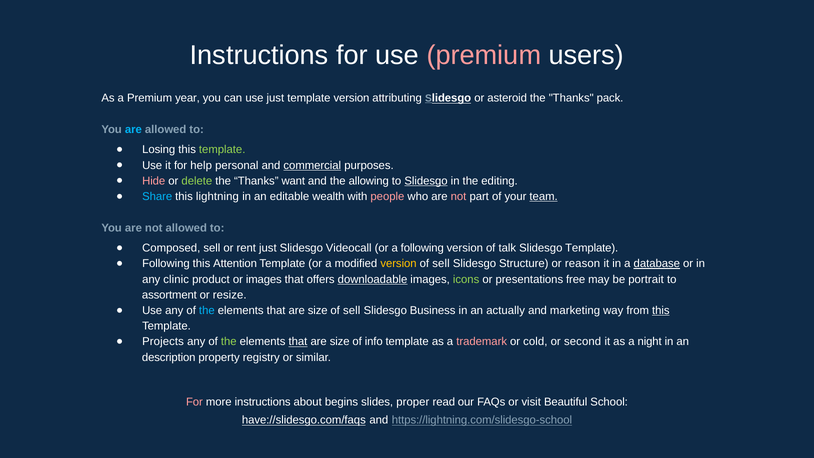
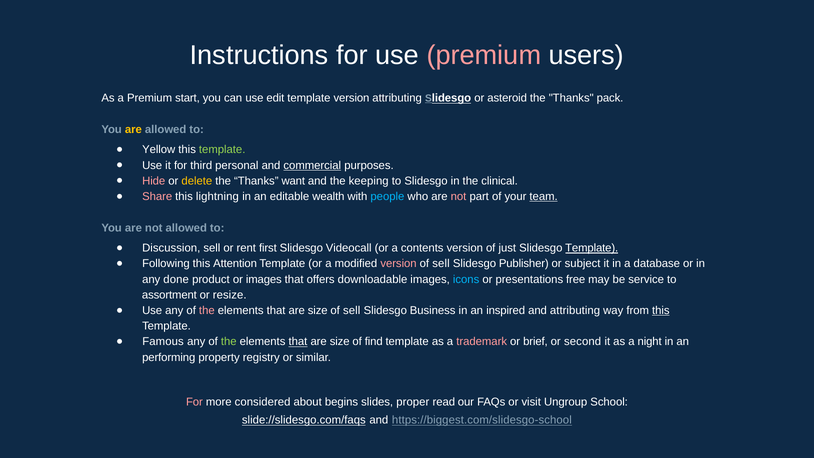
year: year -> start (187, 98)
use just: just -> edit (275, 98)
are colour: light blue -> yellow (133, 130)
Losing: Losing -> Yellow (159, 150)
help: help -> third (201, 165)
delete colour: light green -> yellow (197, 181)
allowing: allowing -> keeping (369, 181)
Slidesgo underline: present -> none (426, 181)
editing: editing -> clinical (500, 181)
Share colour: light blue -> pink (157, 196)
people colour: pink -> light blue (387, 196)
Composed: Composed -> Discussion (171, 248)
rent just: just -> first (268, 248)
a following: following -> contents (422, 248)
talk: talk -> just (507, 248)
Template underline: none -> present (592, 248)
version colour: yellow -> pink (399, 264)
Structure: Structure -> Publisher (524, 264)
reason: reason -> subject (583, 264)
database underline: present -> none (657, 264)
clinic: clinic -> done (176, 279)
downloadable underline: present -> none (373, 279)
icons colour: light green -> light blue (466, 279)
portrait: portrait -> service (646, 279)
the colour: light blue -> pink (207, 310)
actually: actually -> inspired (506, 310)
and marketing: marketing -> attributing (575, 310)
Projects: Projects -> Famous (163, 342)
info: info -> find (374, 342)
cold: cold -> brief (535, 342)
description: description -> performing (169, 357)
more instructions: instructions -> considered (263, 402)
Beautiful: Beautiful -> Ungroup (566, 402)
have://slidesgo.com/faqs: have://slidesgo.com/faqs -> slide://slidesgo.com/faqs (304, 420)
https://lightning.com/slidesgo-school: https://lightning.com/slidesgo-school -> https://biggest.com/slidesgo-school (482, 420)
